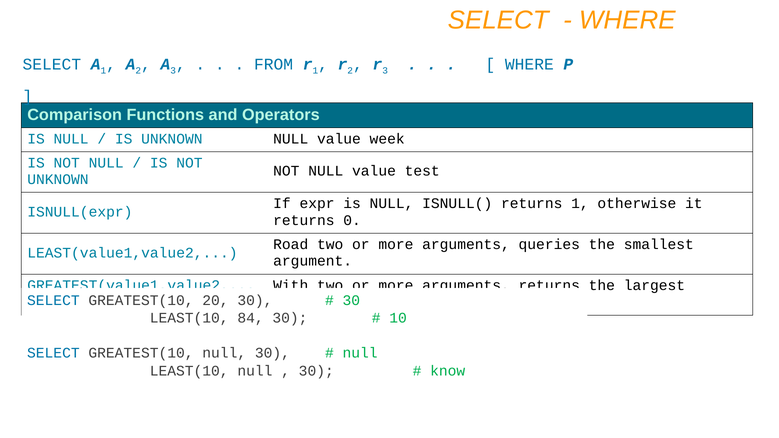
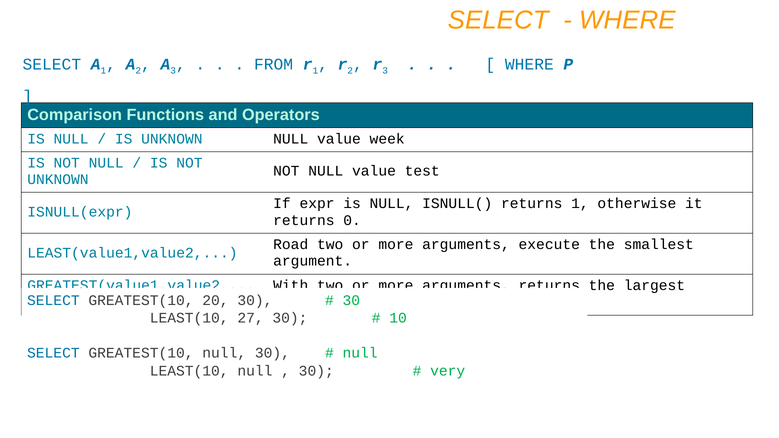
queries: queries -> execute (549, 245)
84: 84 -> 27 (251, 318)
know: know -> very (448, 371)
